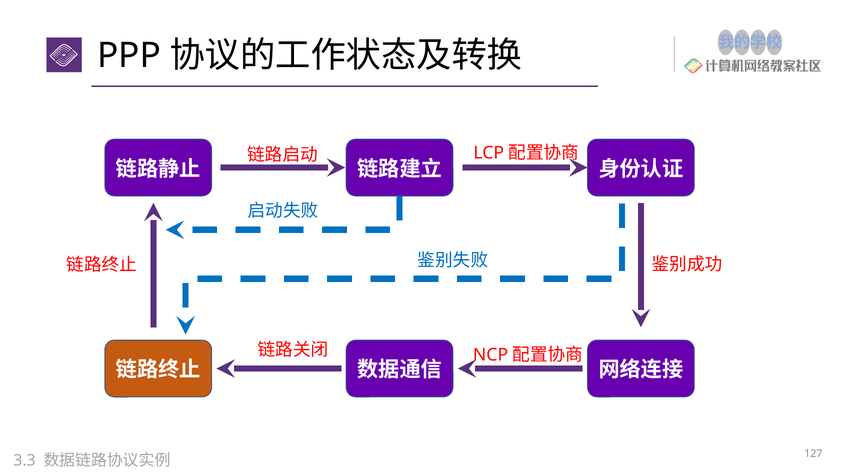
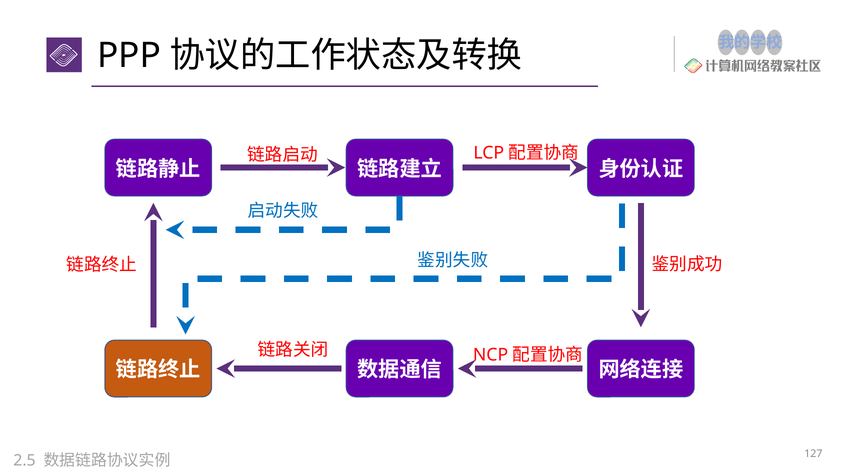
3.3: 3.3 -> 2.5 (25, 461)
